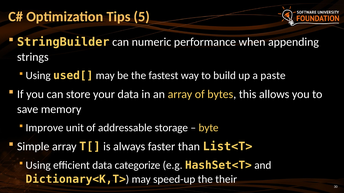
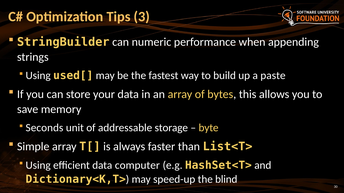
5: 5 -> 3 (142, 17)
Improve: Improve -> Seconds (44, 128)
categorize: categorize -> computer (137, 166)
their: their -> blind (226, 180)
